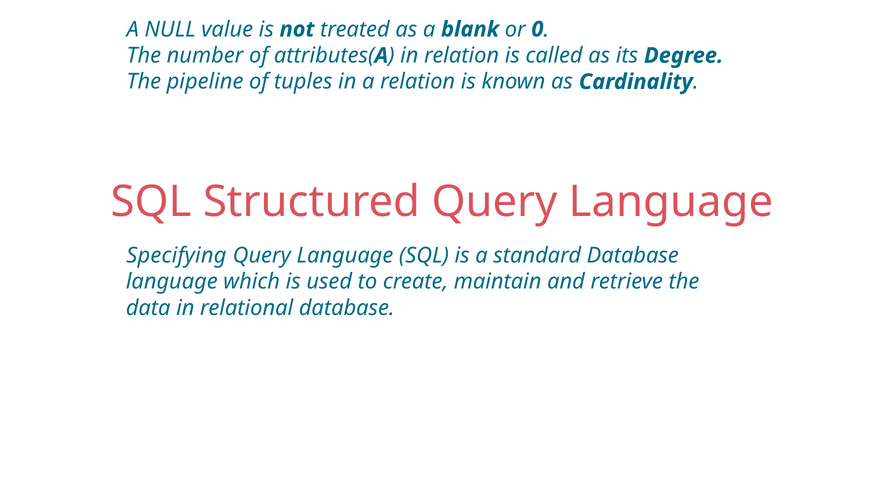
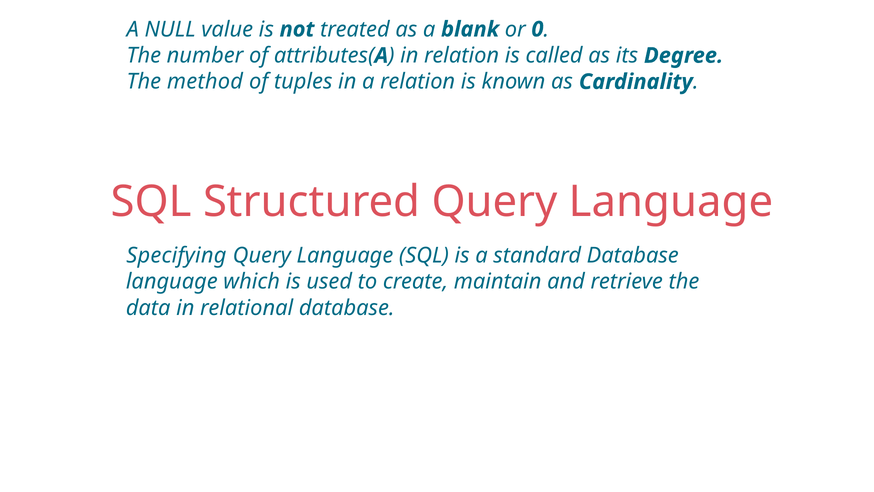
pipeline: pipeline -> method (205, 82)
